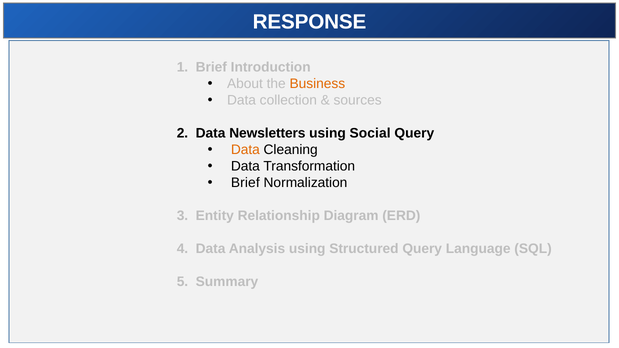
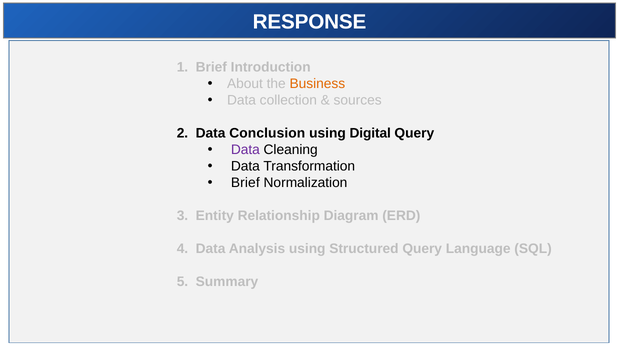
Newsletters: Newsletters -> Conclusion (267, 133)
Social: Social -> Digital (370, 133)
Data colour: orange -> purple (245, 150)
